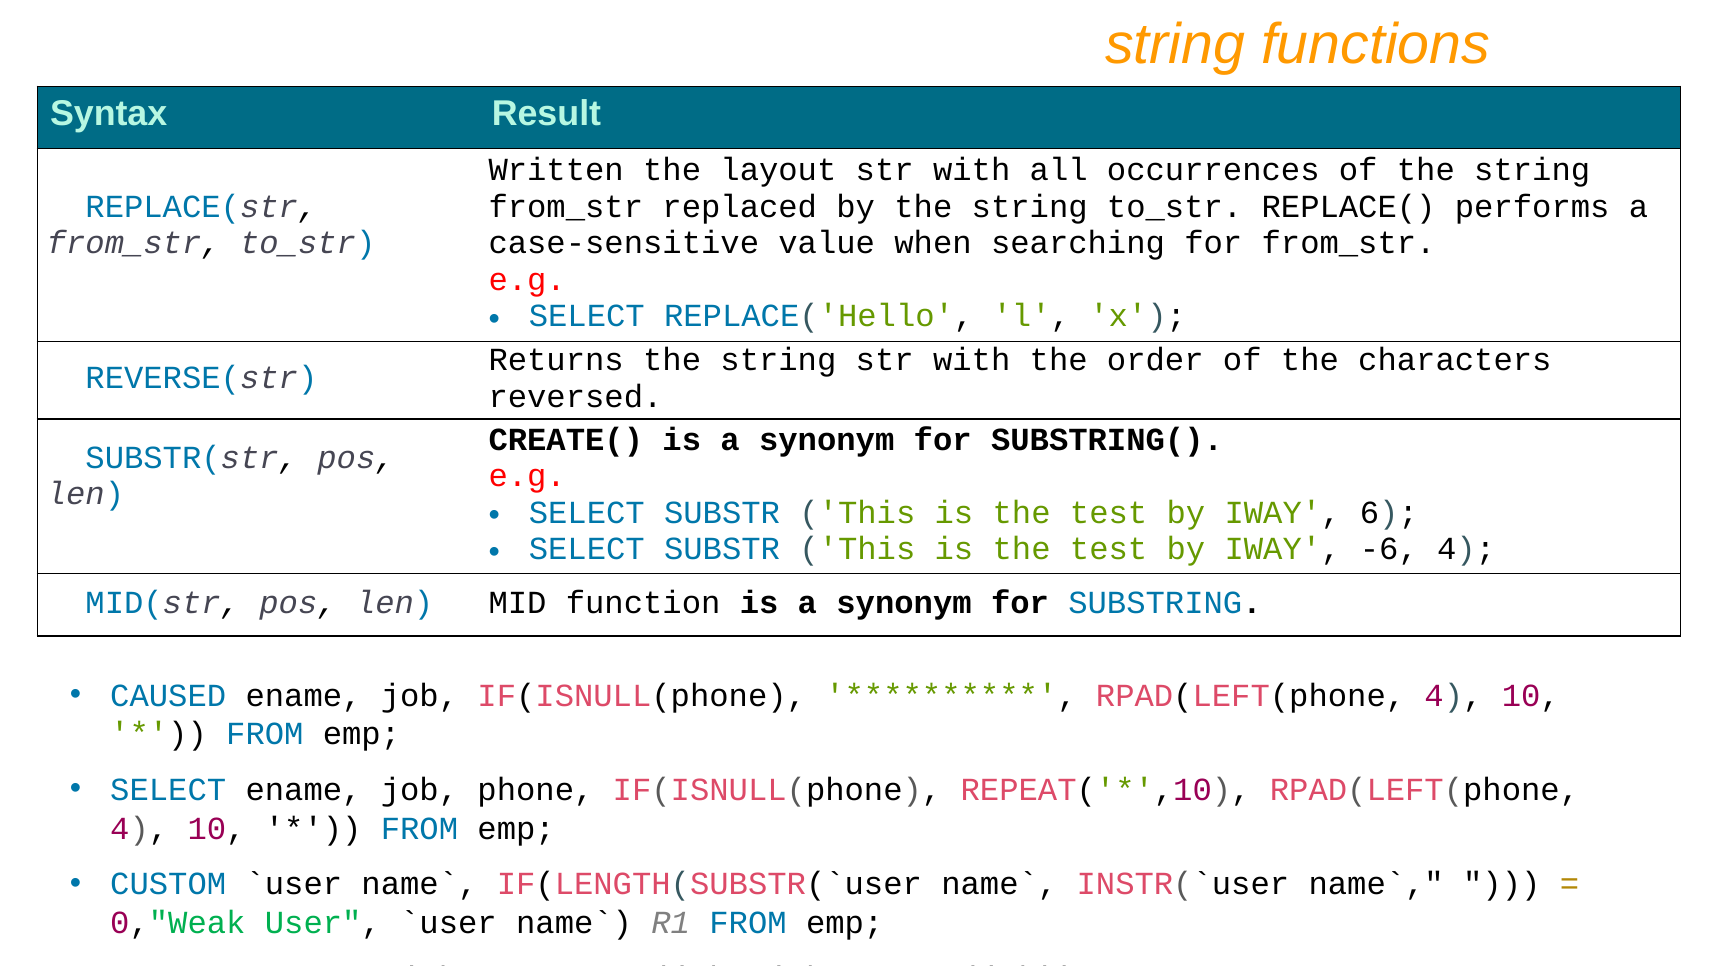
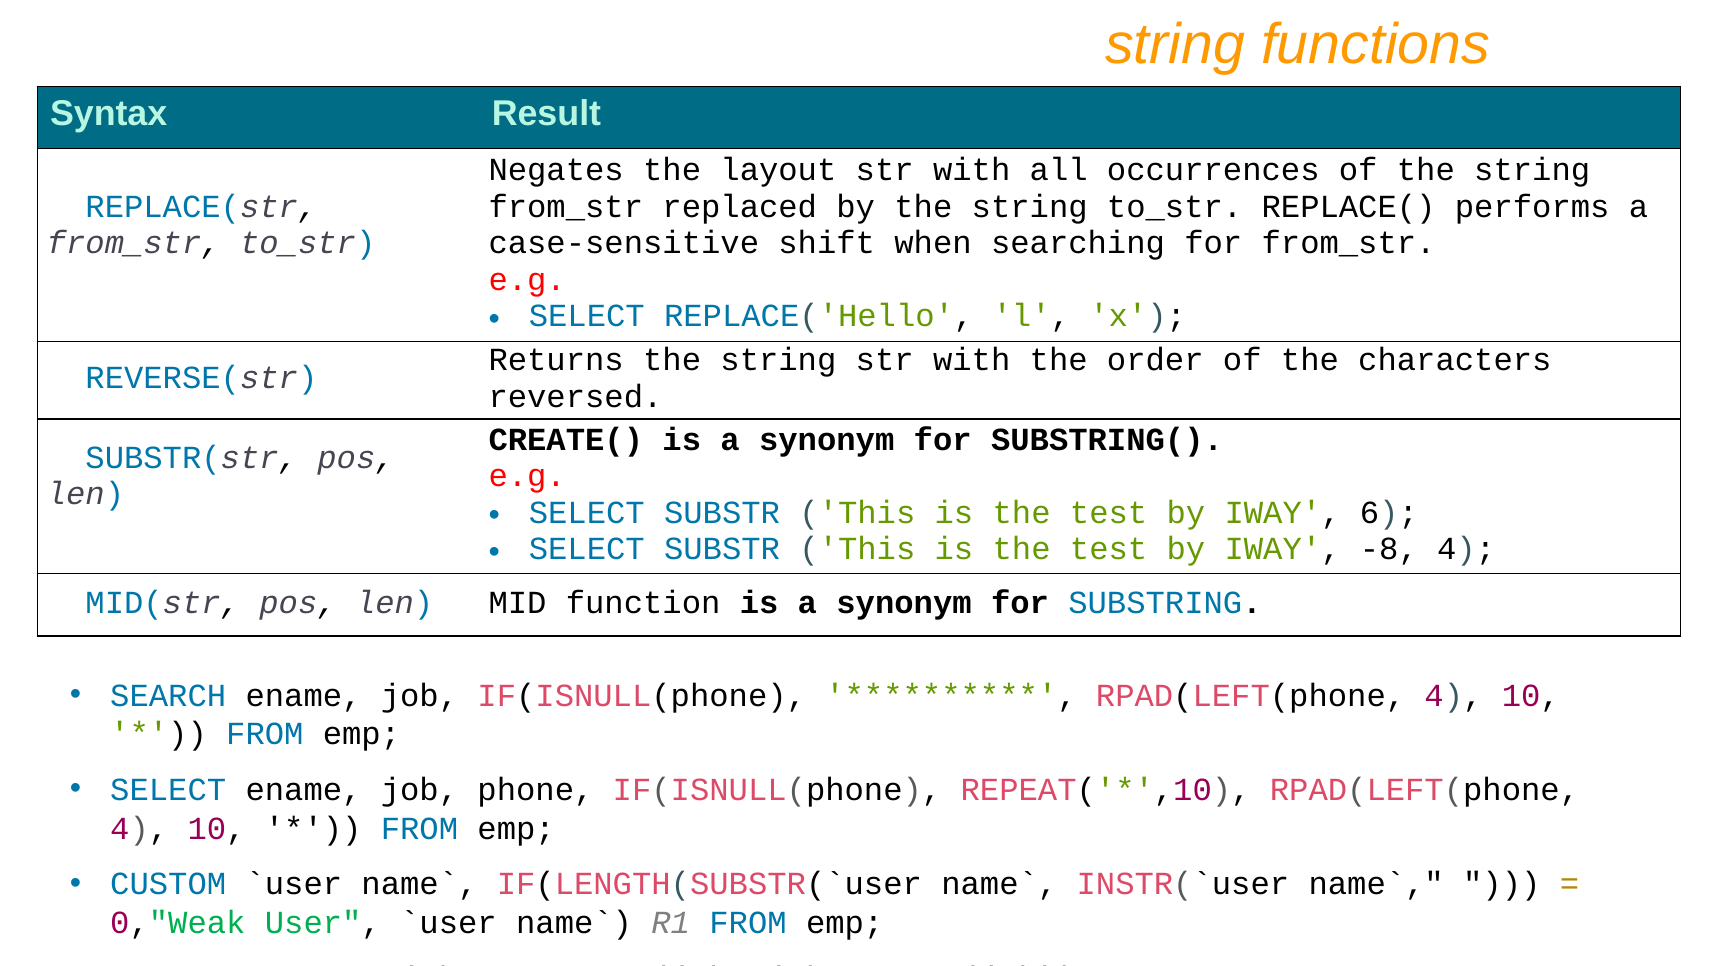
Written: Written -> Negates (556, 170)
value: value -> shift (827, 243)
-6: -6 -> -8 (1389, 549)
CAUSED: CAUSED -> SEARCH (168, 696)
